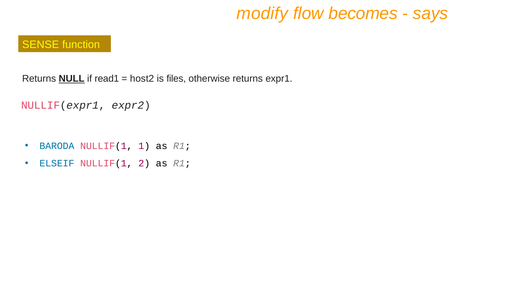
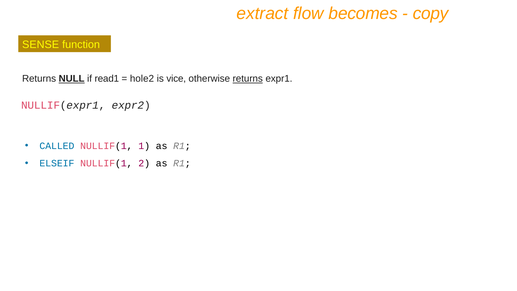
modify: modify -> extract (263, 13)
says: says -> copy (431, 13)
host2: host2 -> hole2 (142, 79)
files: files -> vice (176, 79)
returns underline: none -> present (248, 79)
BARODA: BARODA -> CALLED (57, 146)
